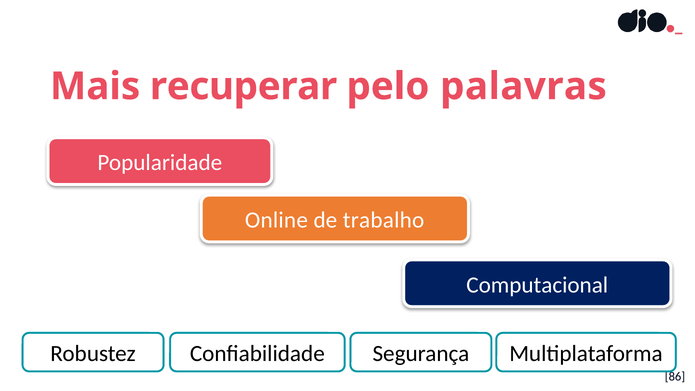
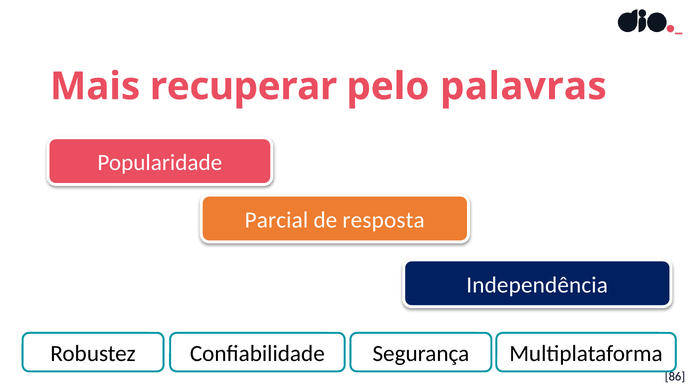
Online: Online -> Parcial (276, 220)
trabalho: trabalho -> resposta (384, 220)
Computacional: Computacional -> Independência (537, 285)
